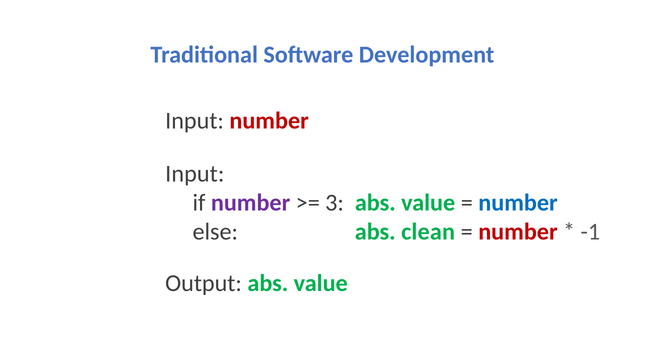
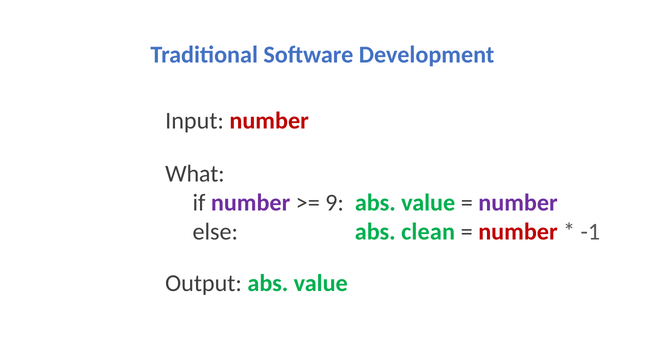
Input: Input -> What (195, 174)
3: 3 -> 9 (335, 203)
number colour: blue -> purple (518, 203)
